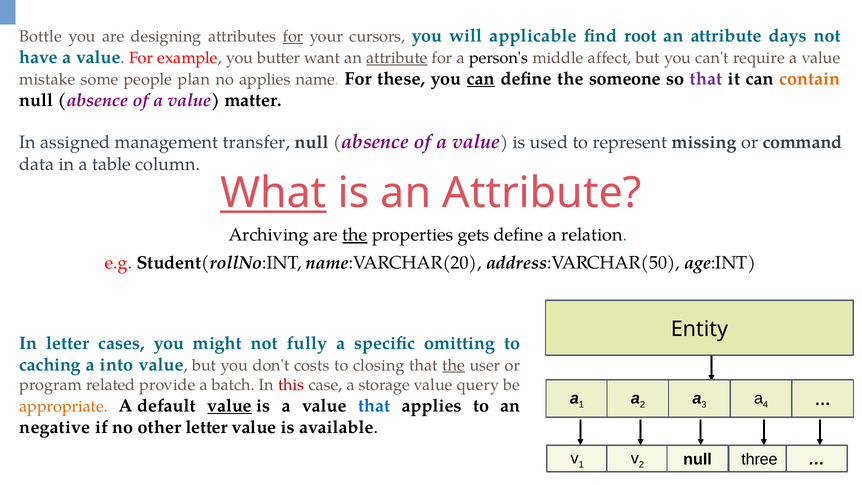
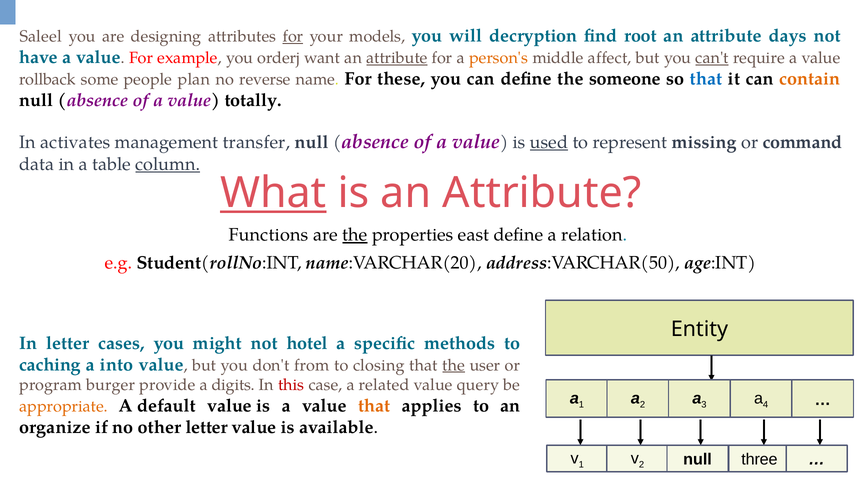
Bottle: Bottle -> Saleel (41, 36)
cursors: cursors -> models (377, 36)
applicable: applicable -> decryption (533, 36)
butter: butter -> orderj (279, 58)
person's colour: black -> orange (499, 58)
can't underline: none -> present (712, 58)
mistake: mistake -> rollback (48, 80)
no applies: applies -> reverse (265, 80)
can underline: present -> none (481, 79)
that colour: purple -> blue (706, 79)
matter: matter -> totally (253, 101)
assigned: assigned -> activates (75, 142)
used underline: none -> present (549, 142)
column underline: none -> present (168, 164)
Archiving: Archiving -> Functions (268, 235)
gets: gets -> east (474, 235)
fully: fully -> hotel (307, 343)
omitting: omitting -> methods (460, 343)
costs: costs -> from (312, 365)
related: related -> burger (111, 385)
batch: batch -> digits (233, 385)
storage: storage -> related (384, 385)
value underline: present -> none (230, 406)
that colour: blue -> orange (374, 406)
negative: negative -> organize (55, 427)
